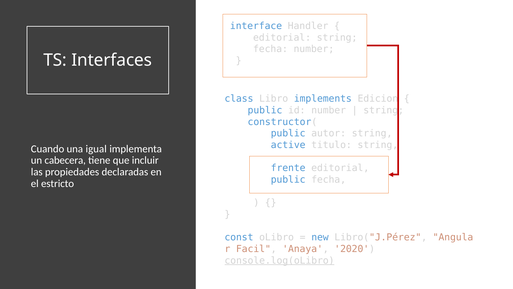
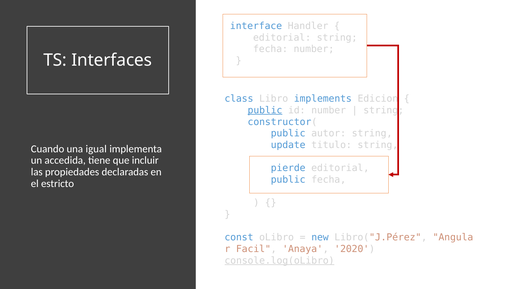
public underline: none -> present (265, 110)
active: active -> update (288, 145)
cabecera: cabecera -> accedida (65, 160)
frente: frente -> pierde (288, 168)
